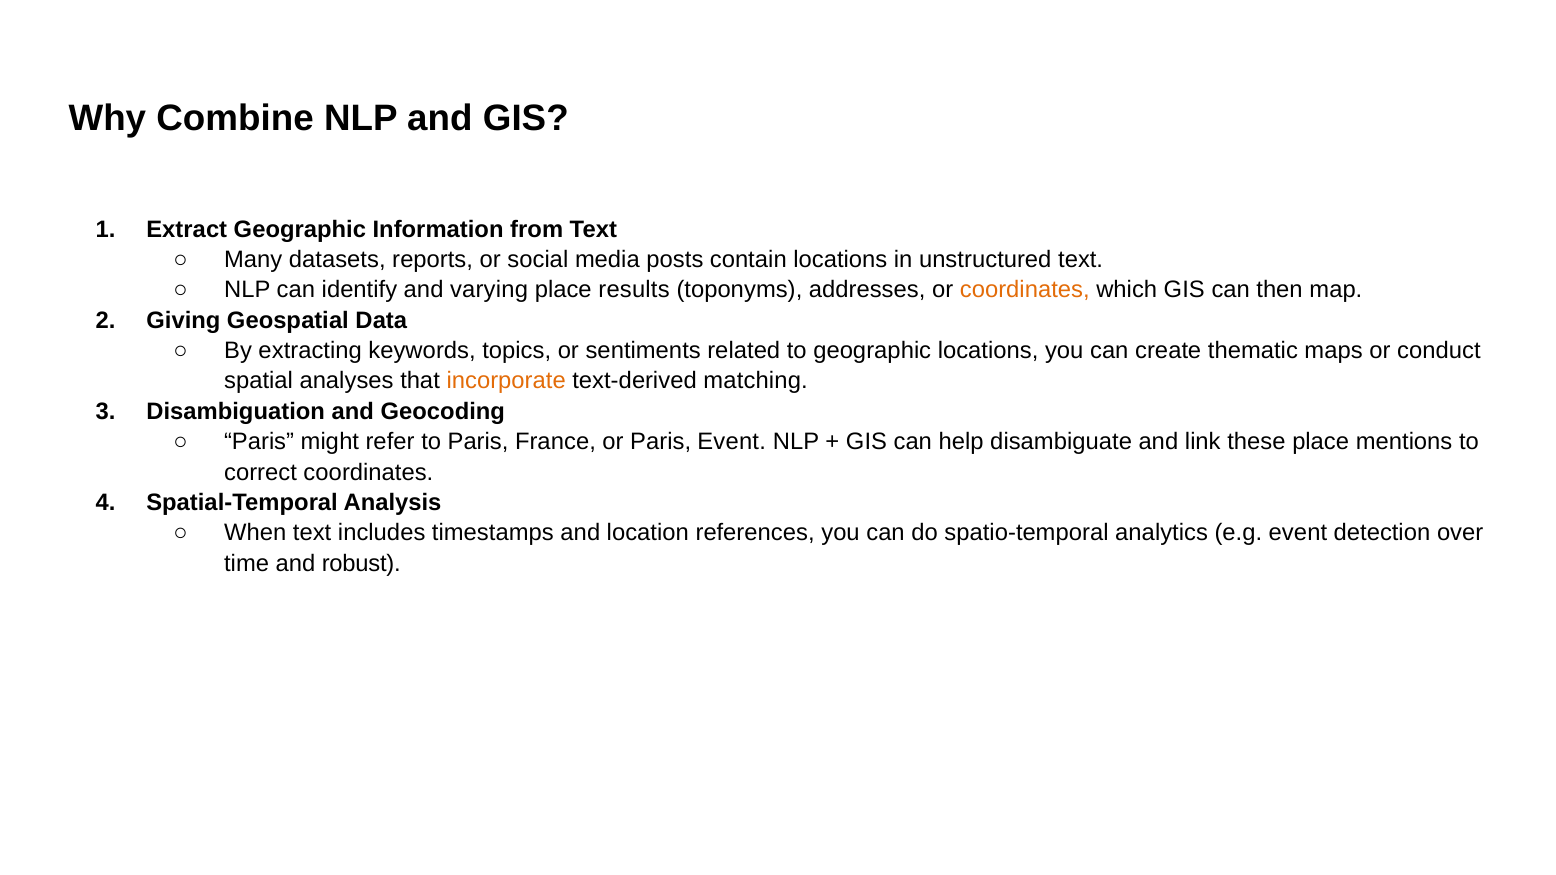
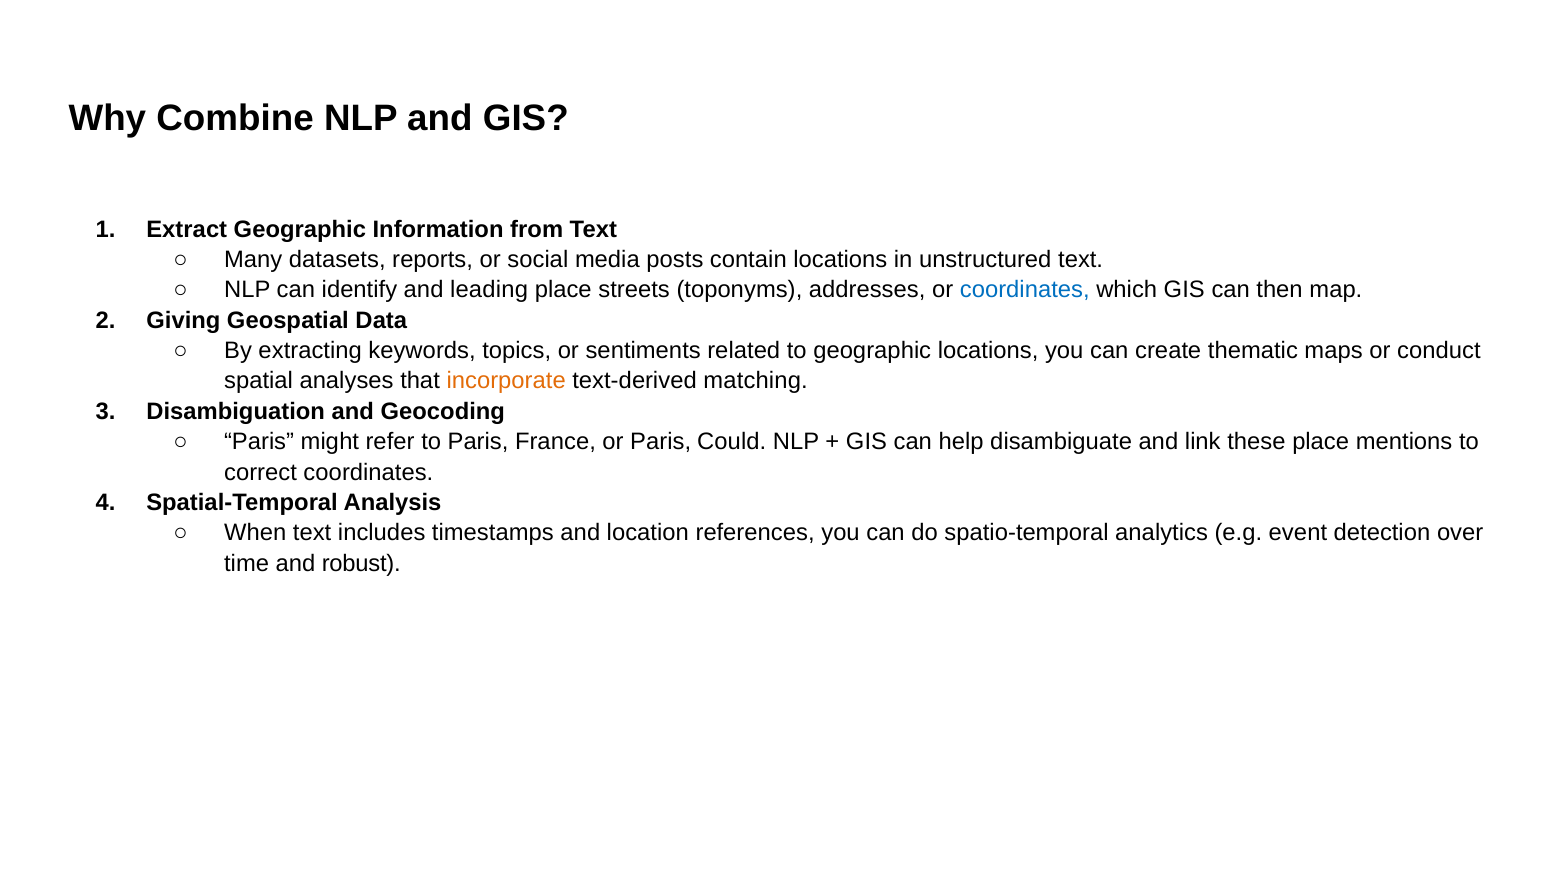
varying: varying -> leading (489, 290)
results: results -> streets (634, 290)
coordinates colour: orange -> blue (1025, 290)
Paris Event: Event -> Could (732, 442)
